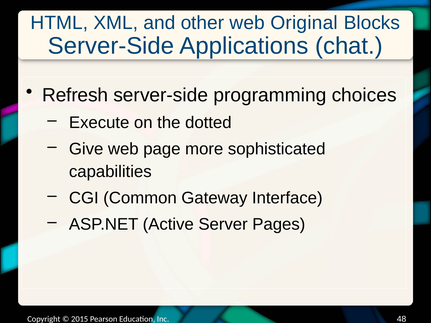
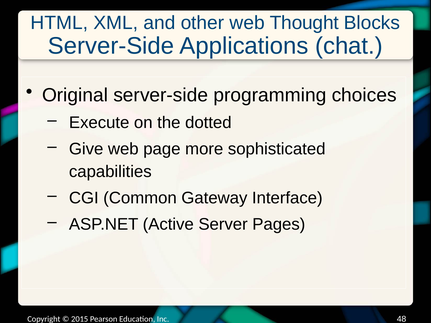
Original: Original -> Thought (304, 23)
Refresh: Refresh -> Original (75, 95)
